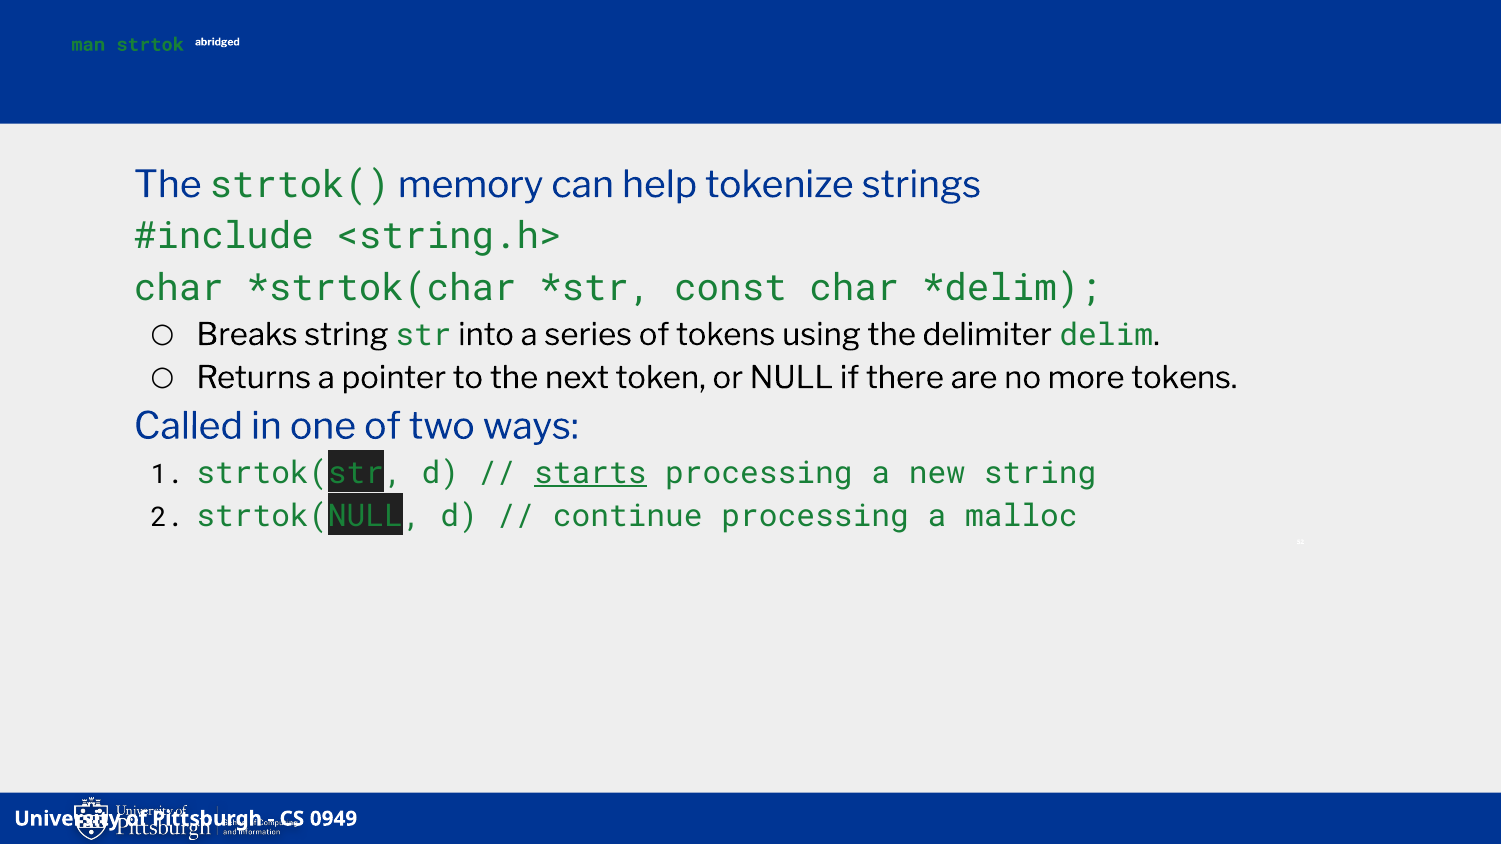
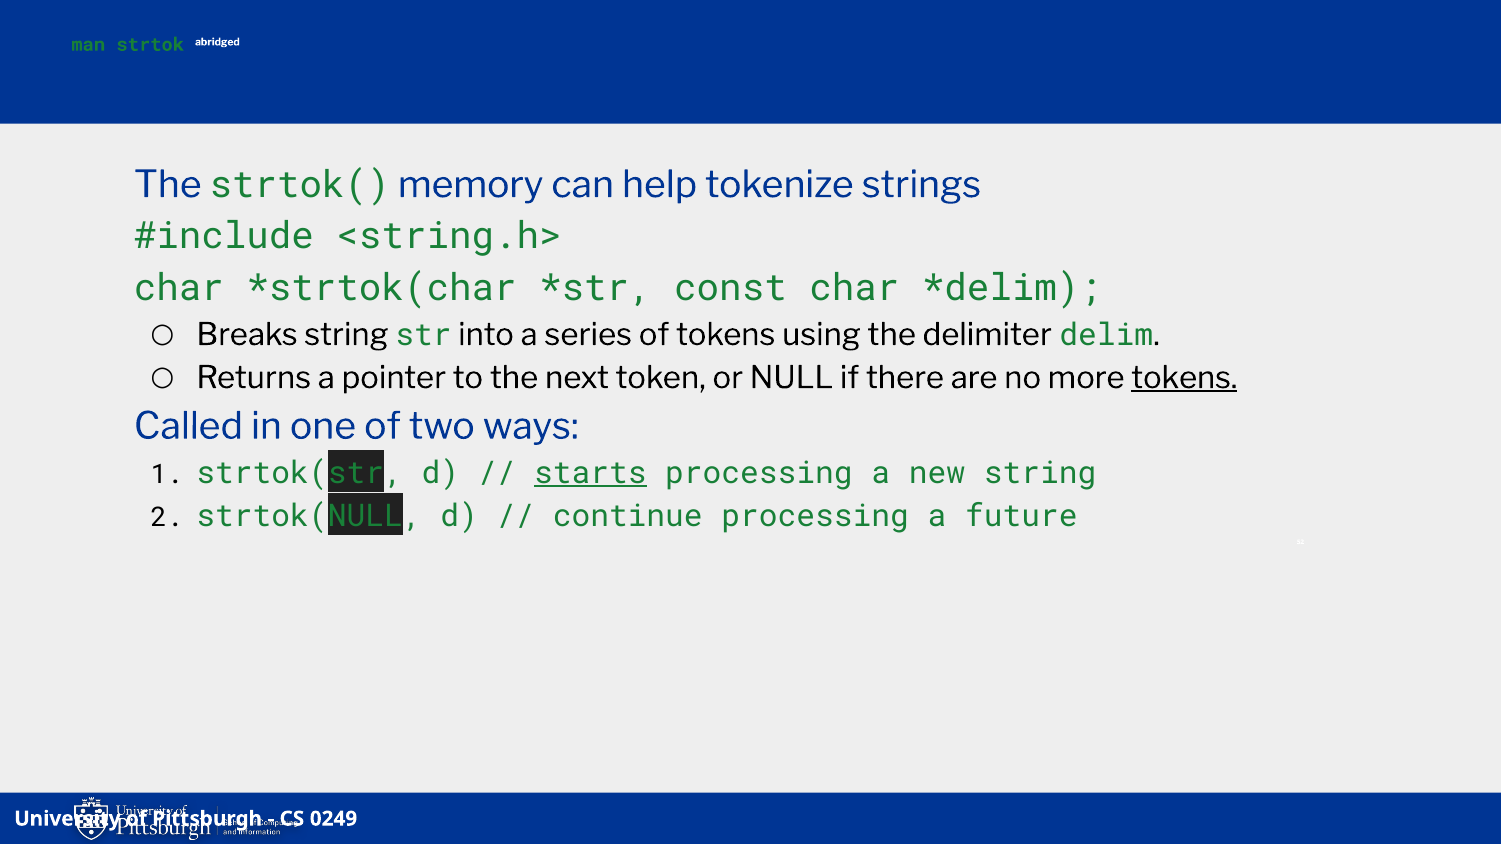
tokens underline: none -> present (1184, 378)
malloc: malloc -> future (1021, 516)
0949: 0949 -> 0249 (334, 819)
